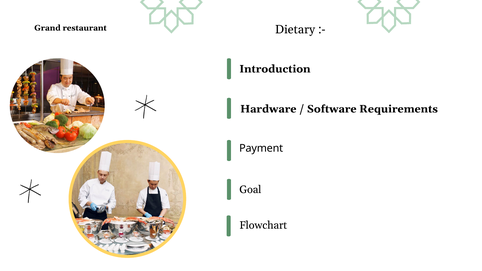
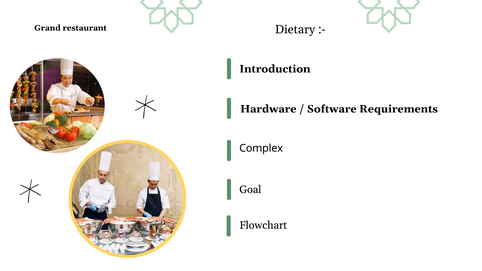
Payment: Payment -> Complex (261, 148)
